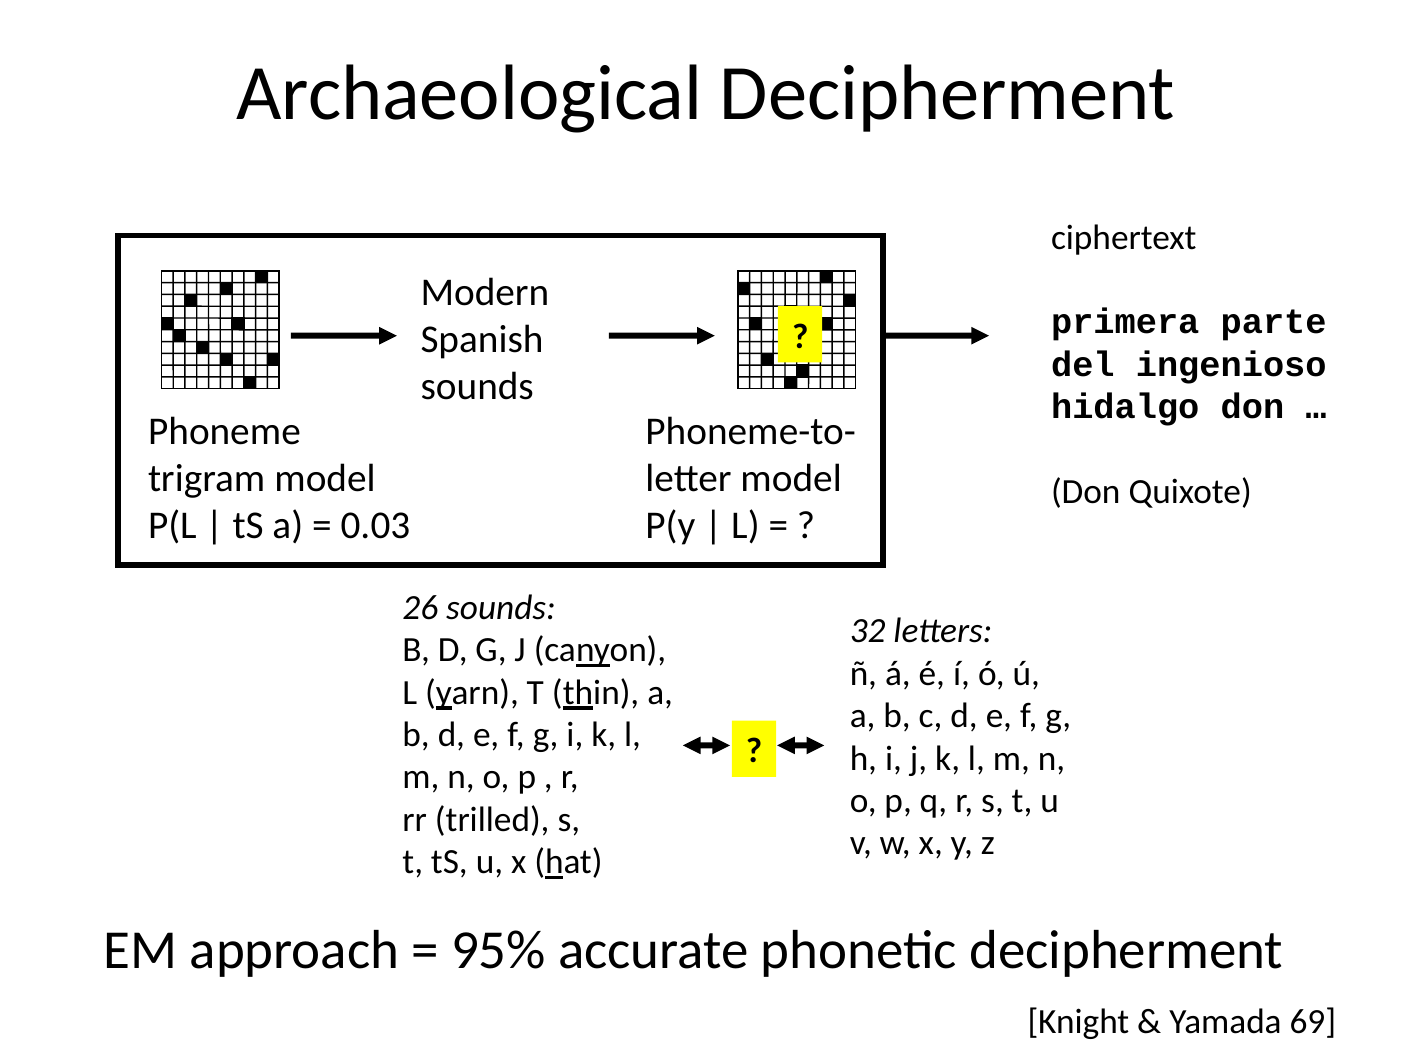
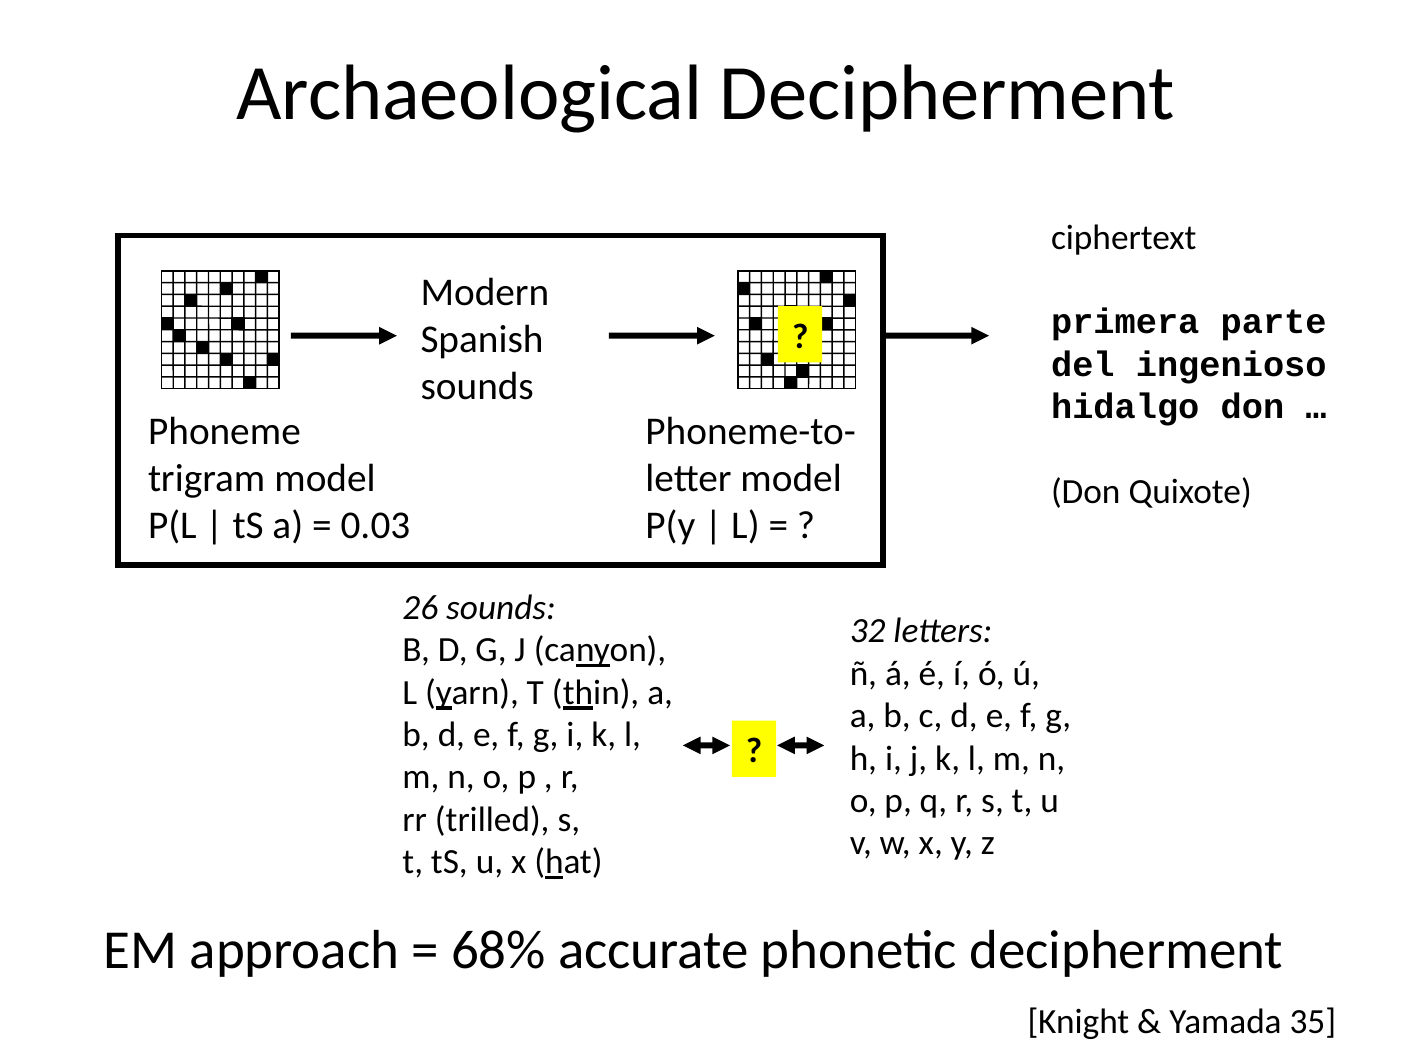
95%: 95% -> 68% (499, 950)
69: 69 -> 35 (1313, 1022)
